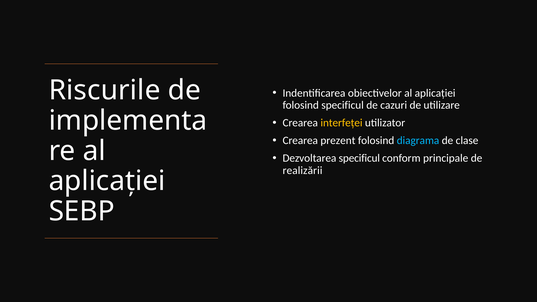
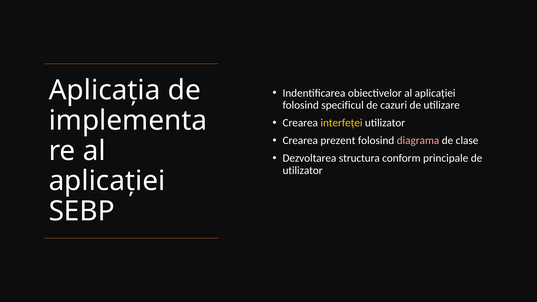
Riscurile: Riscurile -> Aplicația (105, 90)
diagrama colour: light blue -> pink (418, 141)
Dezvoltarea specificul: specificul -> structura (359, 158)
realizării: realizării -> utilizator (303, 170)
